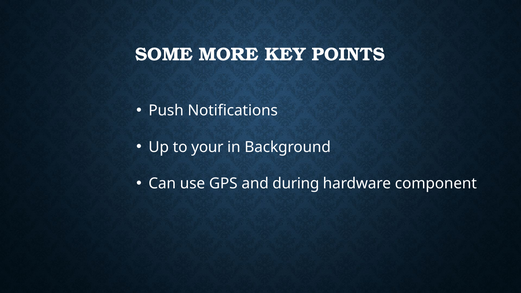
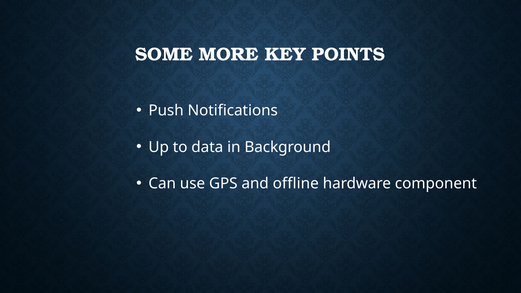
your: your -> data (207, 147)
during: during -> offline (296, 184)
